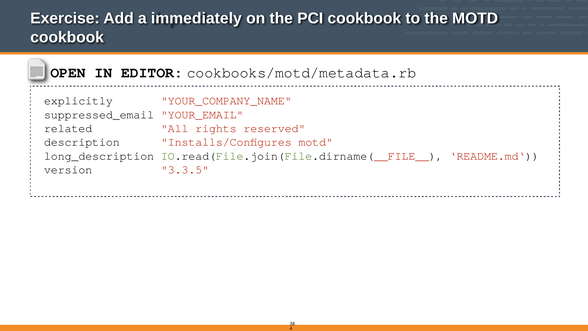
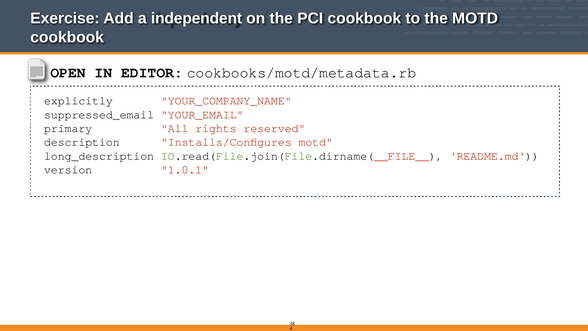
immediately: immediately -> independent (197, 18)
related: related -> primary (68, 128)
3.3.5: 3.3.5 -> 1.0.1 (185, 170)
